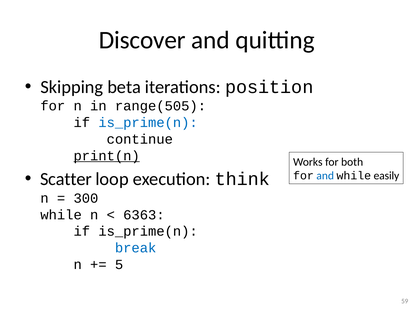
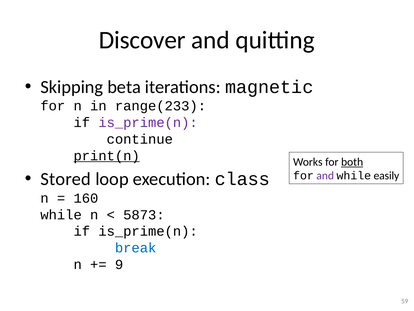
position: position -> magnetic (269, 87)
range(505: range(505 -> range(233 (160, 106)
is_prime(n colour: blue -> purple (148, 122)
both underline: none -> present (352, 162)
Scatter: Scatter -> Stored (66, 179)
think: think -> class (242, 179)
and colour: blue -> purple (325, 176)
300: 300 -> 160 (86, 198)
6363: 6363 -> 5873 (144, 214)
5: 5 -> 9 (119, 264)
